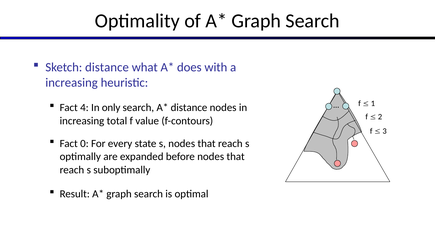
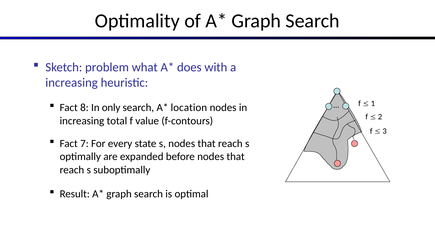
Sketch distance: distance -> problem (107, 67)
4: 4 -> 8 (84, 108)
distance: distance -> location (189, 108)
0: 0 -> 7 (84, 143)
